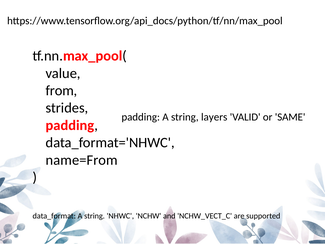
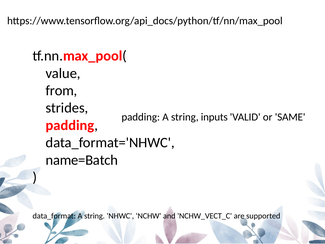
layers: layers -> inputs (214, 117)
name=From: name=From -> name=Batch (82, 160)
